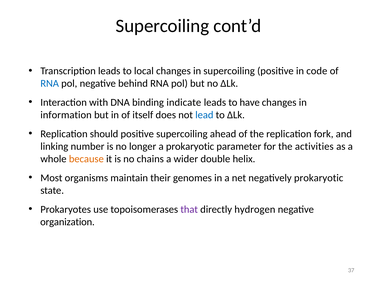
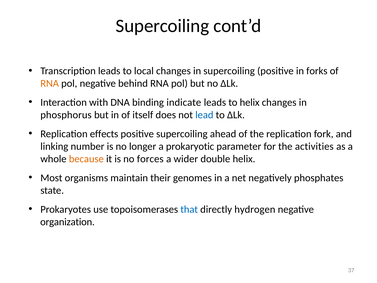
code: code -> forks (317, 71)
RNA colour: blue -> orange (50, 83)
to have: have -> helix (250, 102)
information: information -> phosphorus (66, 115)
should: should -> effects (104, 134)
chains: chains -> forces (150, 159)
negatively prokaryotic: prokaryotic -> phosphates (319, 178)
that colour: purple -> blue (189, 209)
